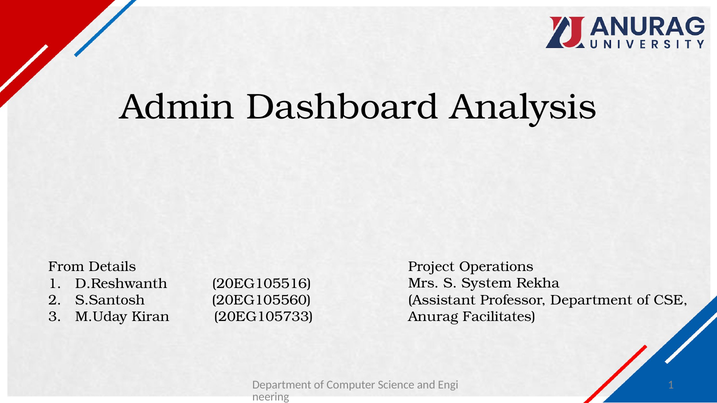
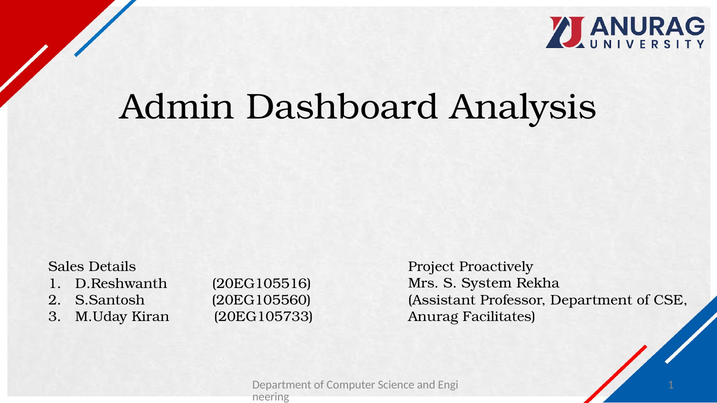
From: From -> Sales (66, 267)
Operations: Operations -> Proactively (496, 267)
